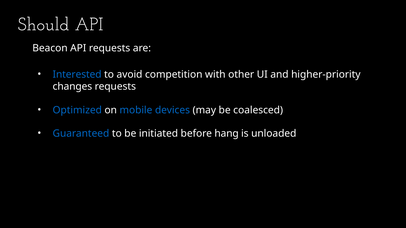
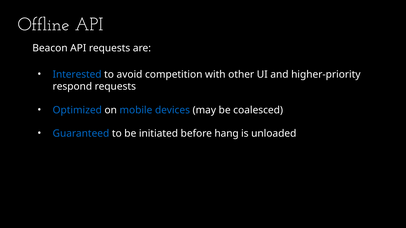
Should: Should -> Offline (43, 24)
changes: changes -> respond (72, 87)
